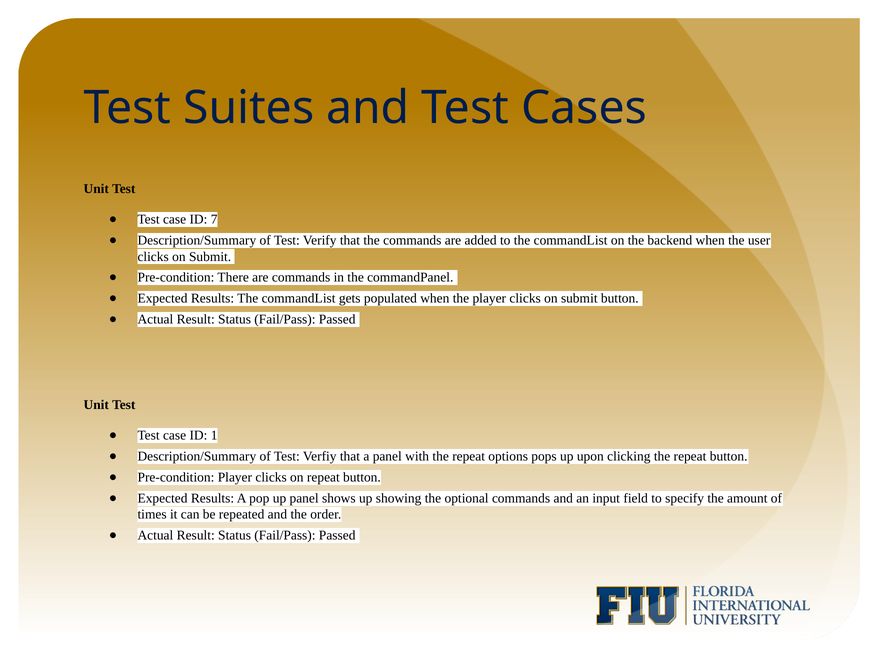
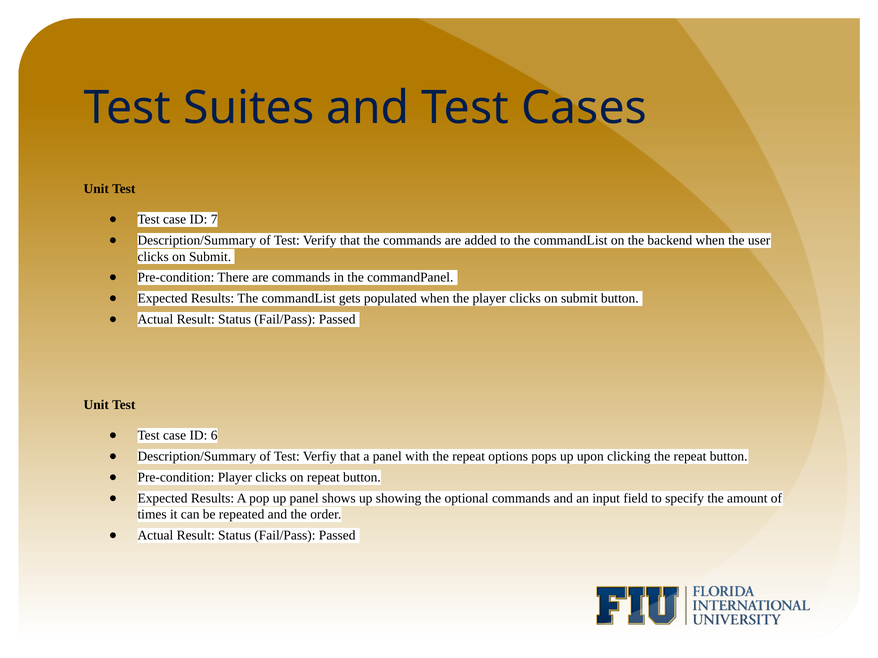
1: 1 -> 6 (214, 436)
